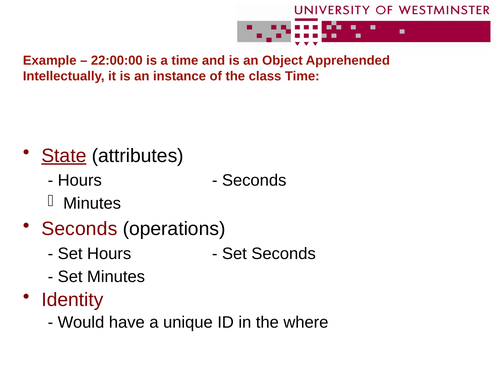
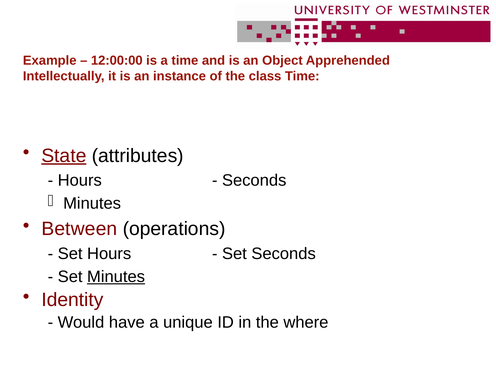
22:00:00: 22:00:00 -> 12:00:00 (117, 60)
Seconds: Seconds -> Between (79, 229)
Minutes underline: none -> present (116, 277)
